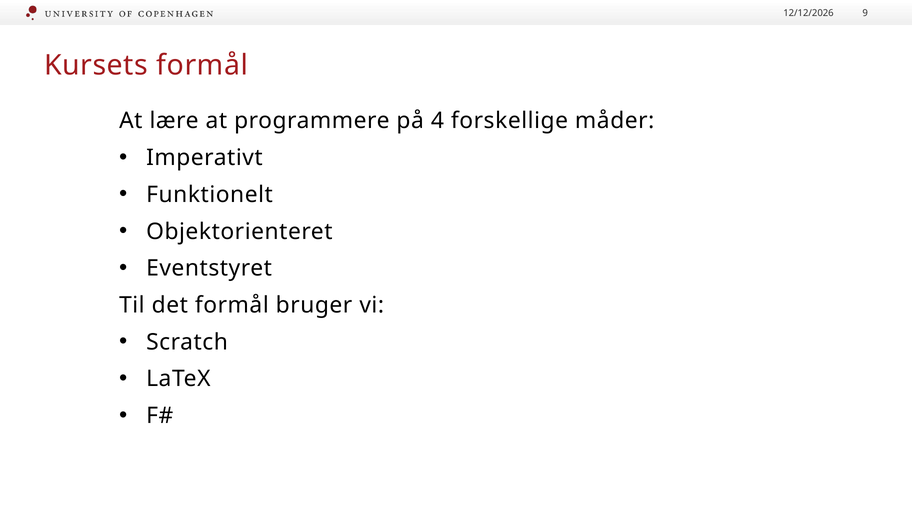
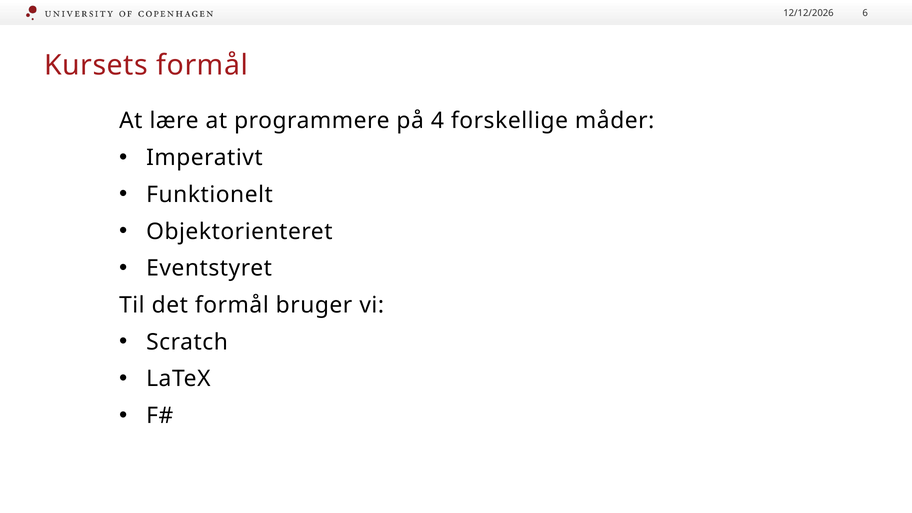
9: 9 -> 6 (865, 13)
